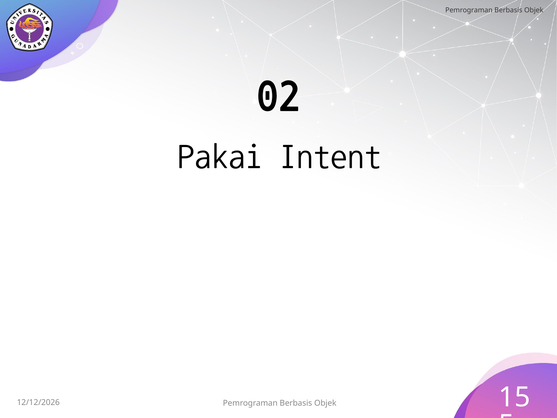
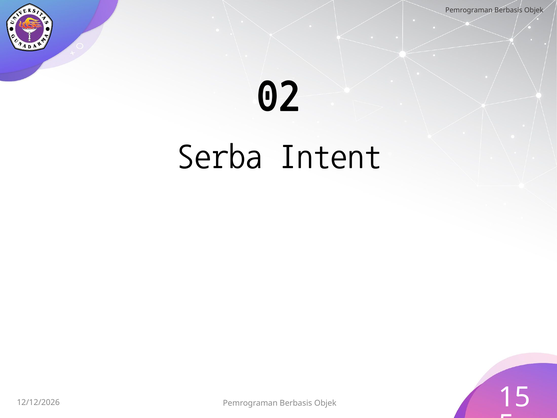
Pakai: Pakai -> Serba (220, 156)
